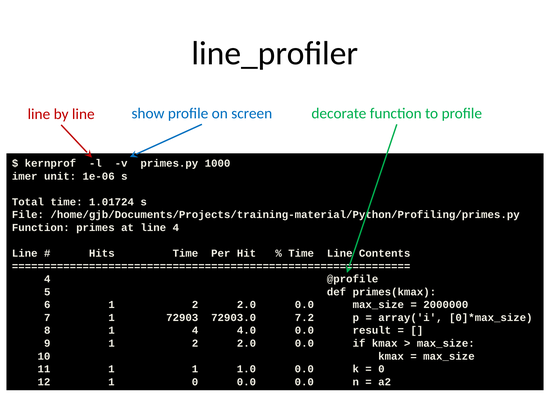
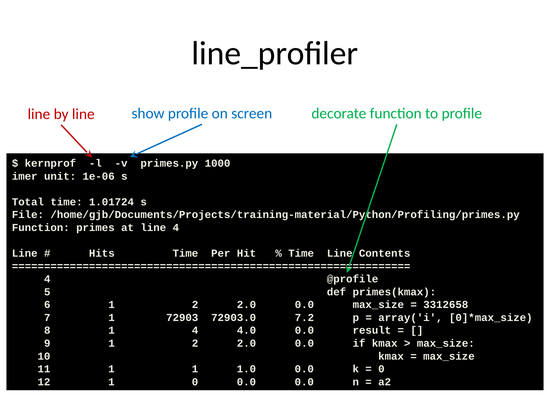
2000000: 2000000 -> 3312658 (446, 304)
